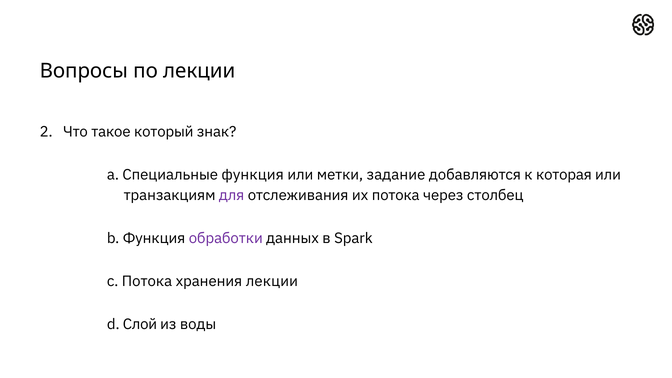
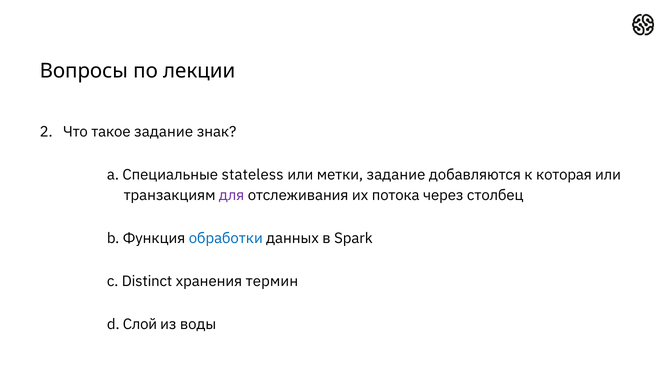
такое который: который -> задание (164, 132)
Специальные функция: функция -> stateless (253, 175)
обработки colour: purple -> blue (226, 238)
c Потока: Потока -> Distinct (147, 281)
хранения лекции: лекции -> термин (272, 281)
